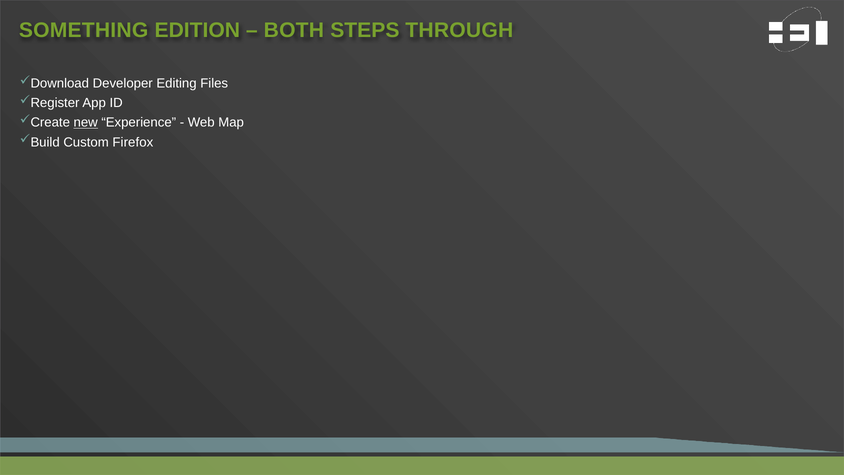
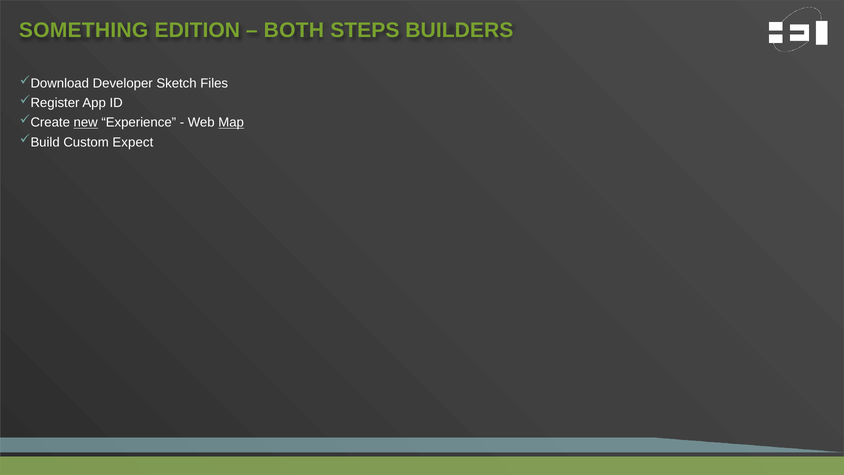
THROUGH: THROUGH -> BUILDERS (459, 30)
Editing: Editing -> Sketch (177, 83)
Map underline: none -> present (231, 123)
Firefox: Firefox -> Expect (133, 142)
